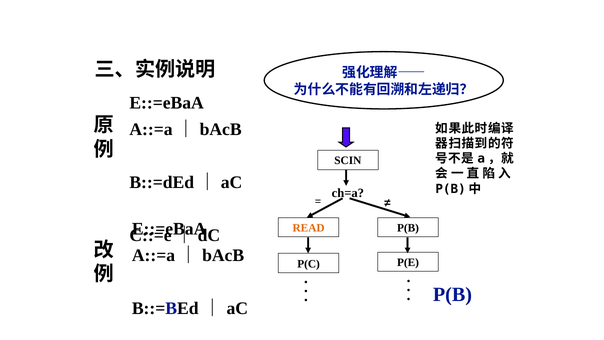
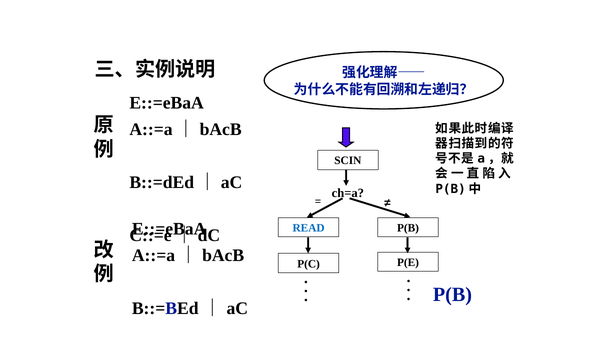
READ colour: orange -> blue (309, 228)
